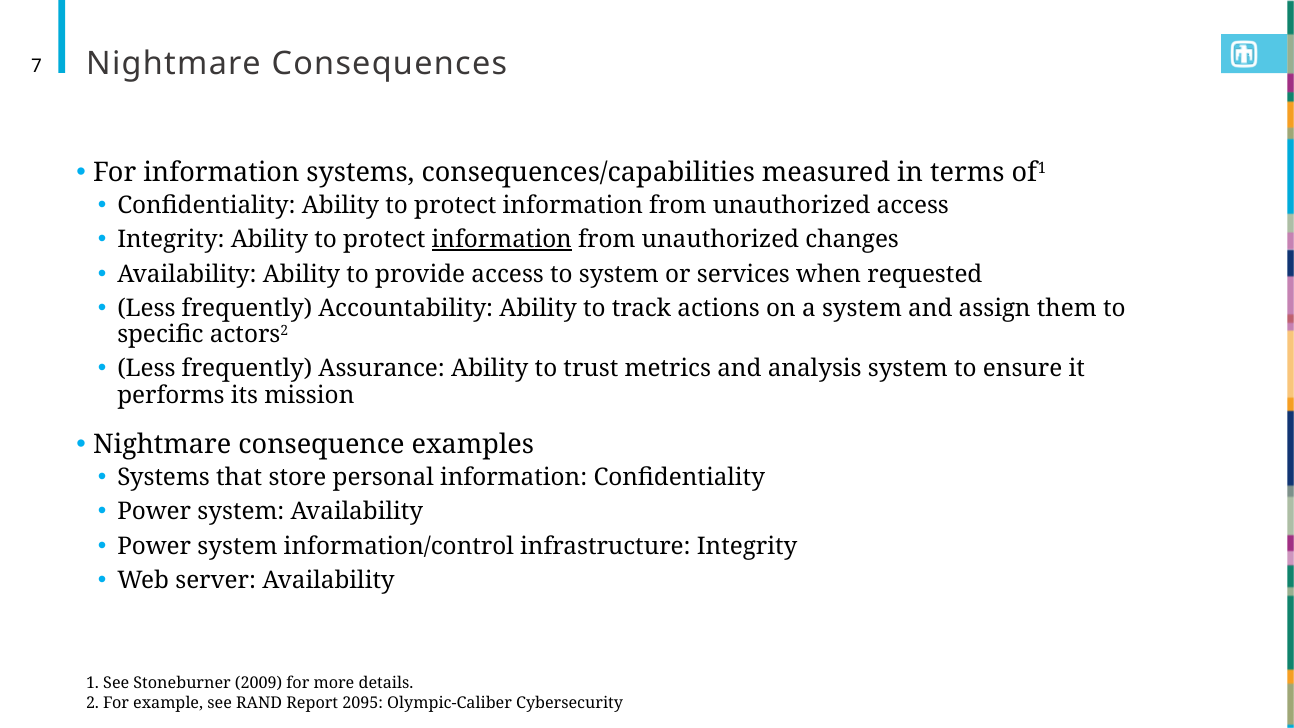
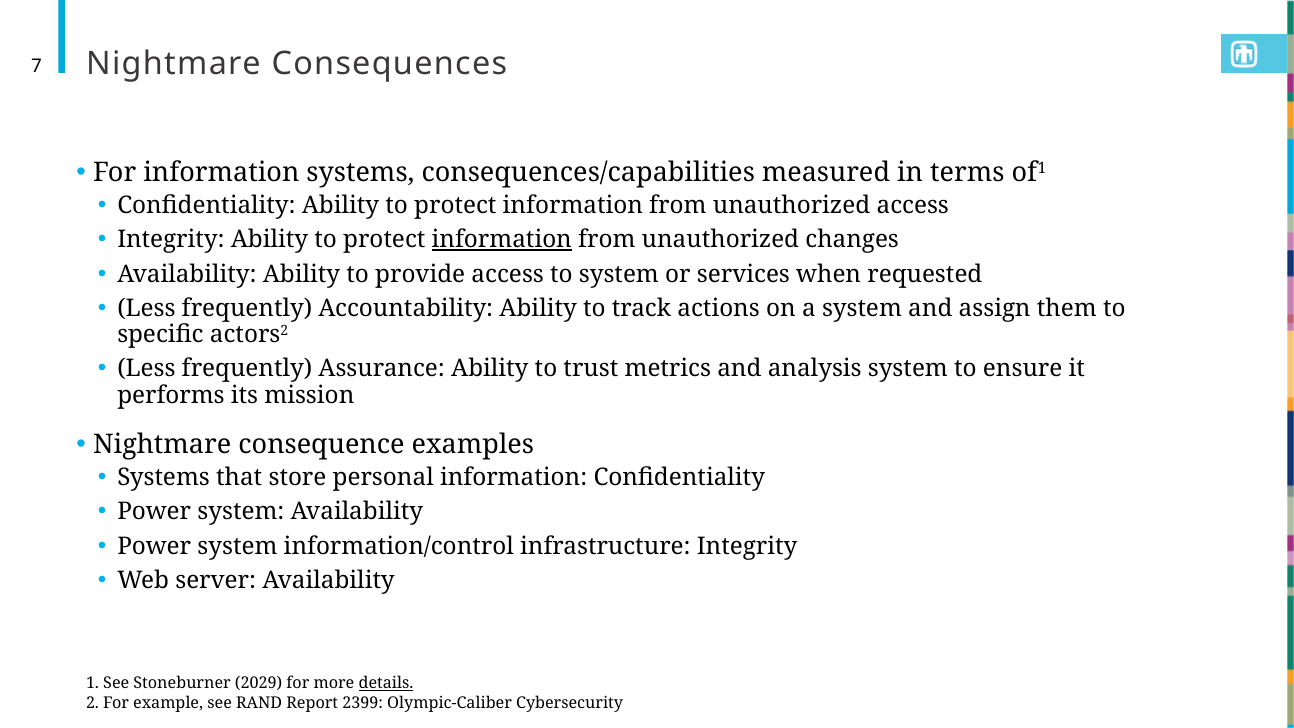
2009: 2009 -> 2029 (259, 683)
details underline: none -> present (386, 683)
2095: 2095 -> 2399 (363, 703)
